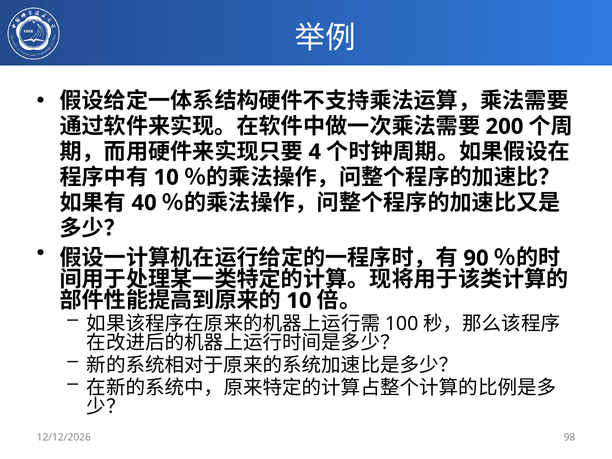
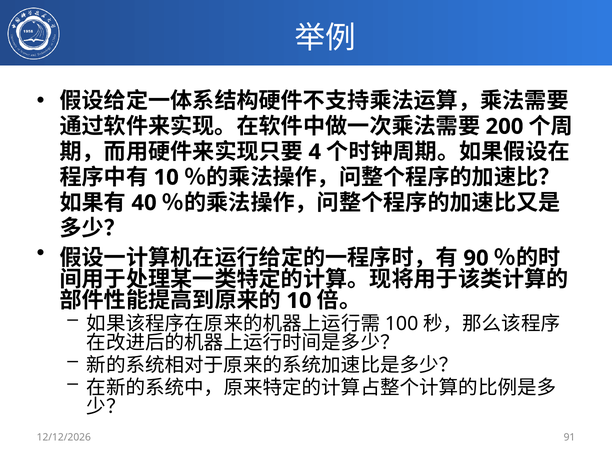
98: 98 -> 91 (569, 438)
